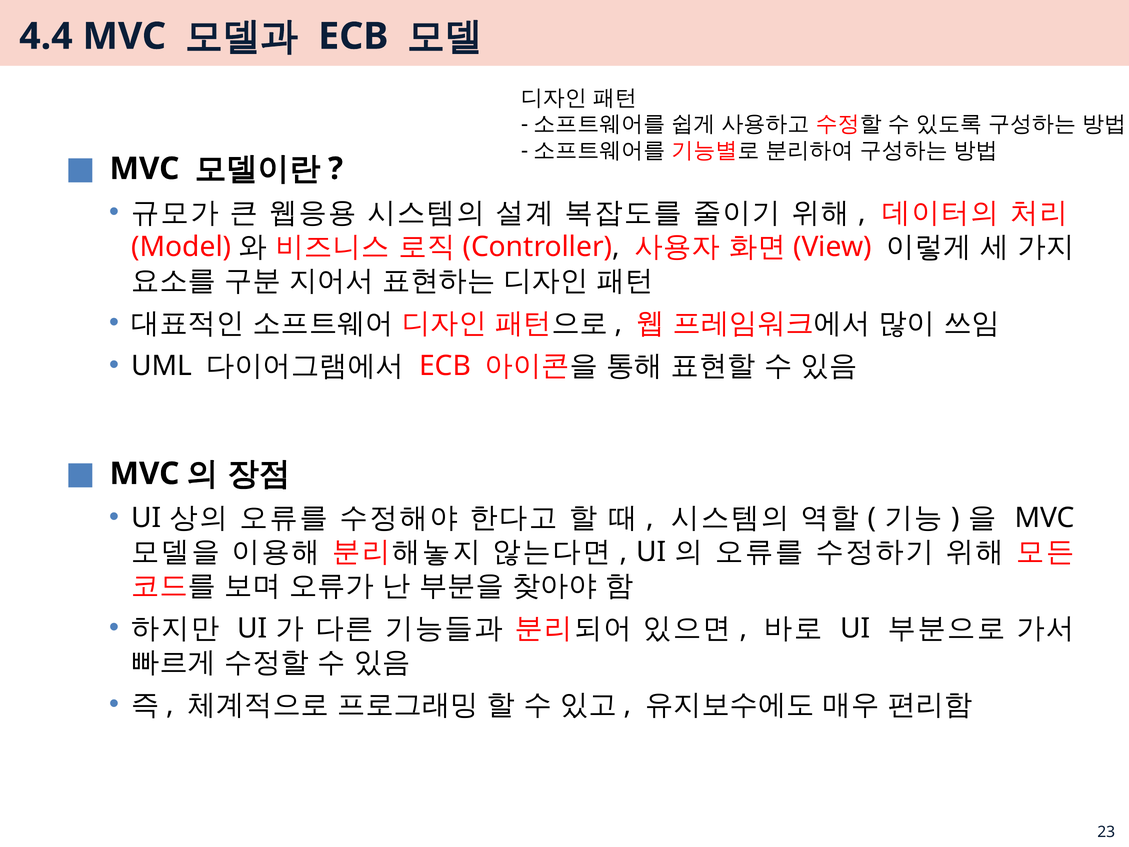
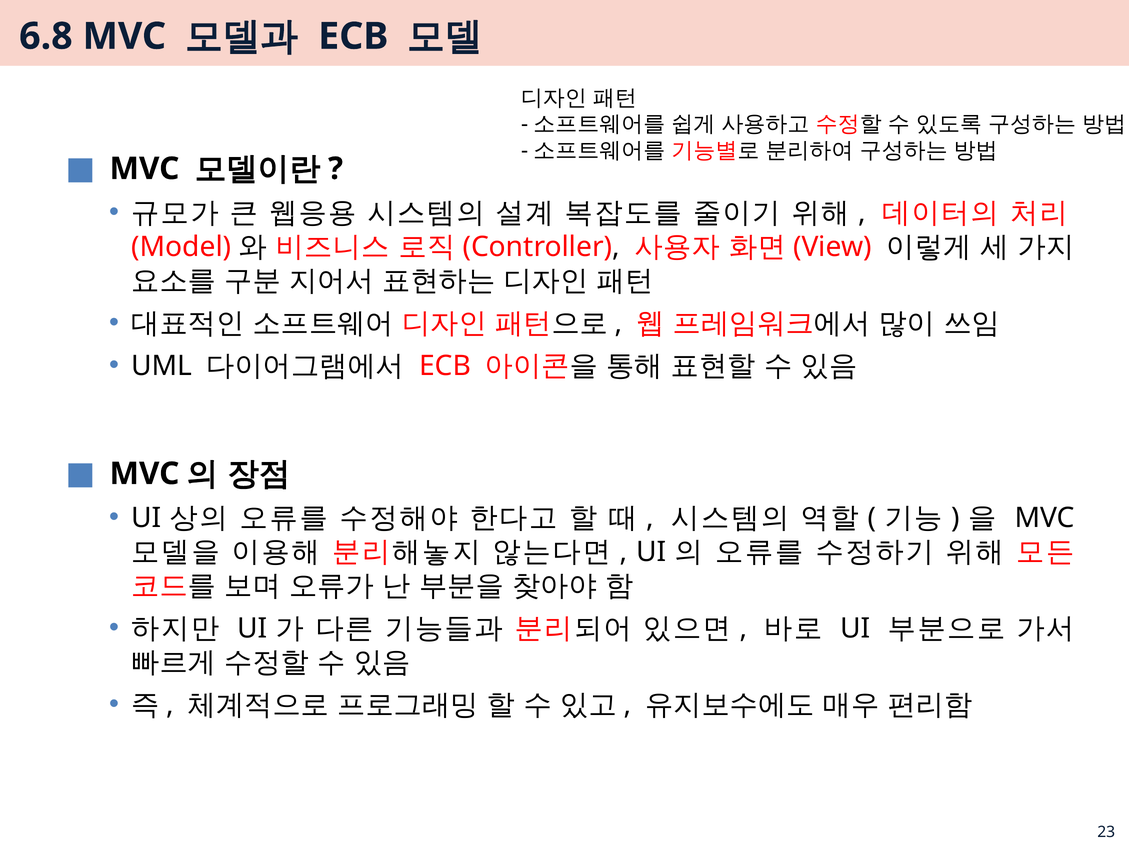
4.4: 4.4 -> 6.8 (46, 36)
